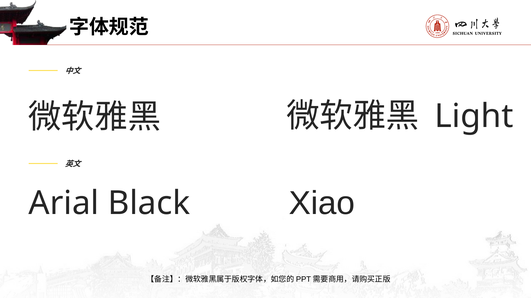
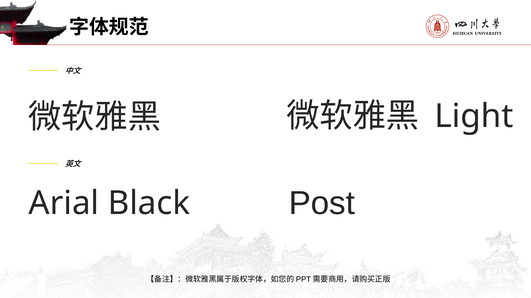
Xiao: Xiao -> Post (322, 204)
